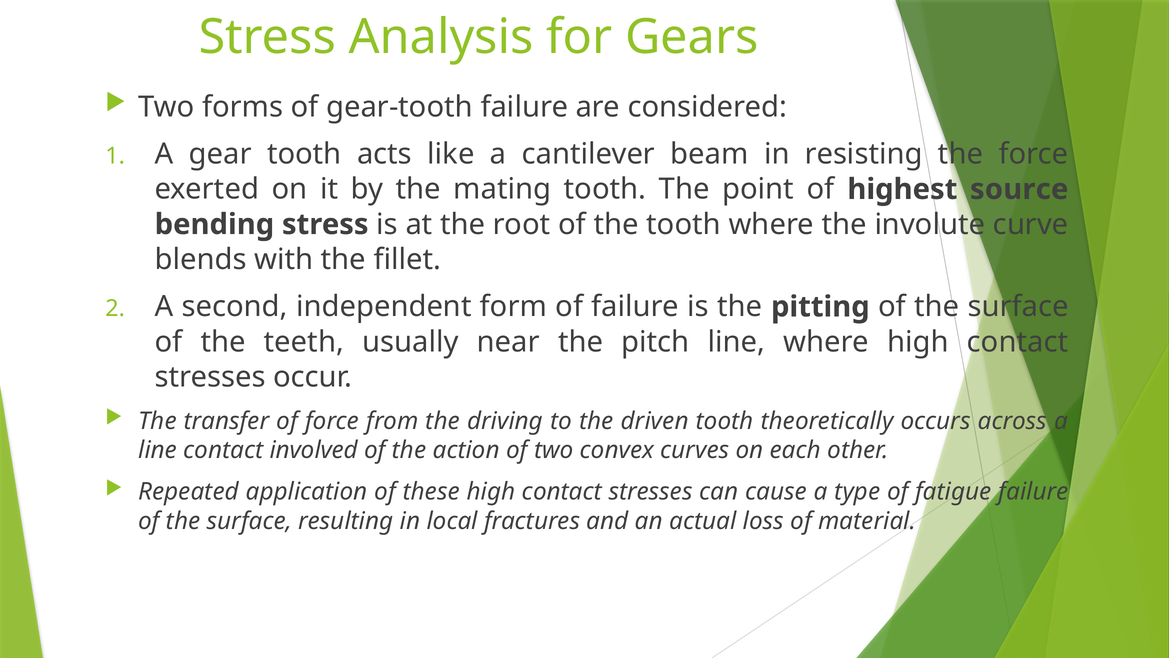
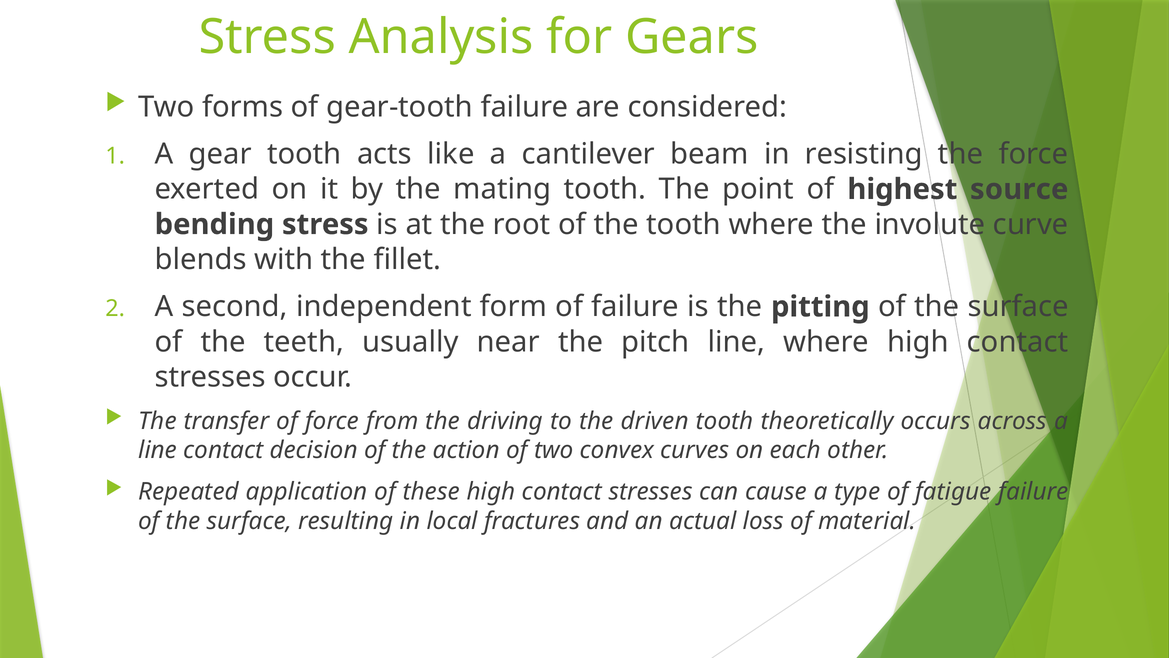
involved: involved -> decision (314, 450)
